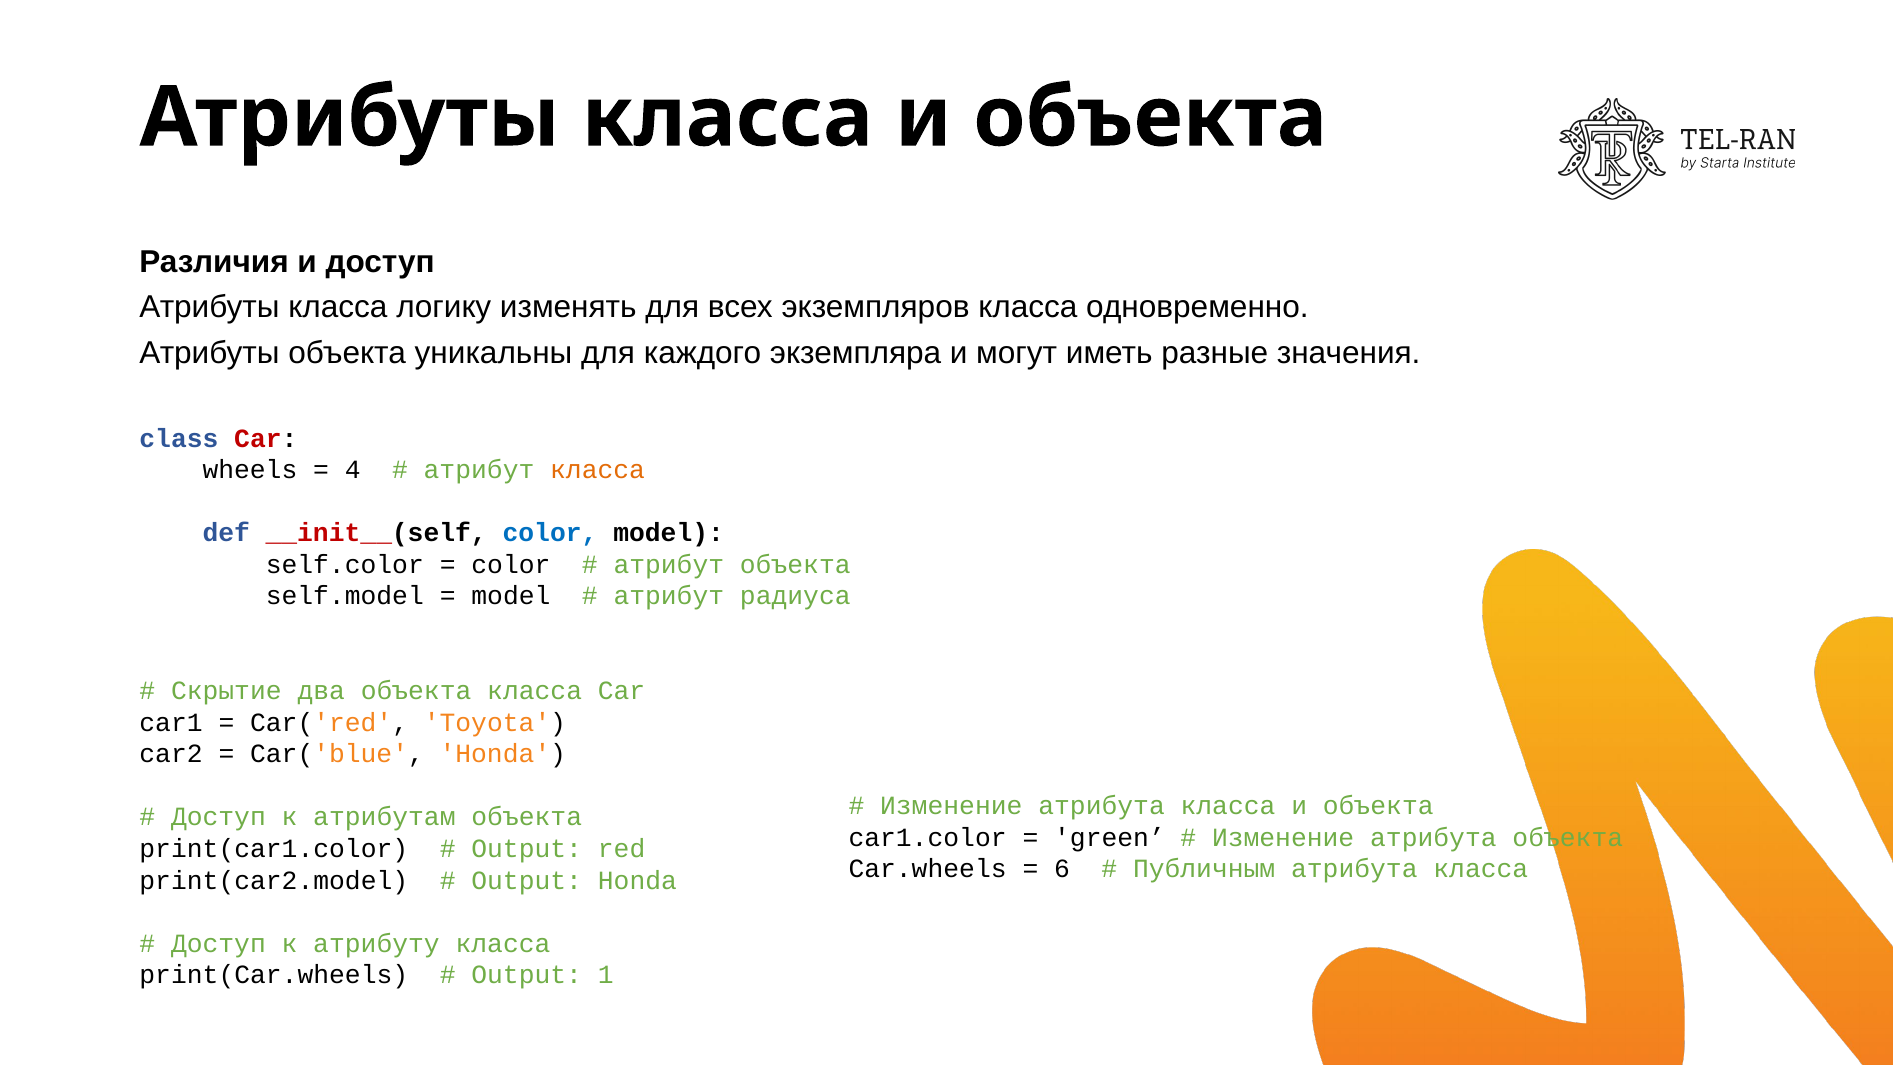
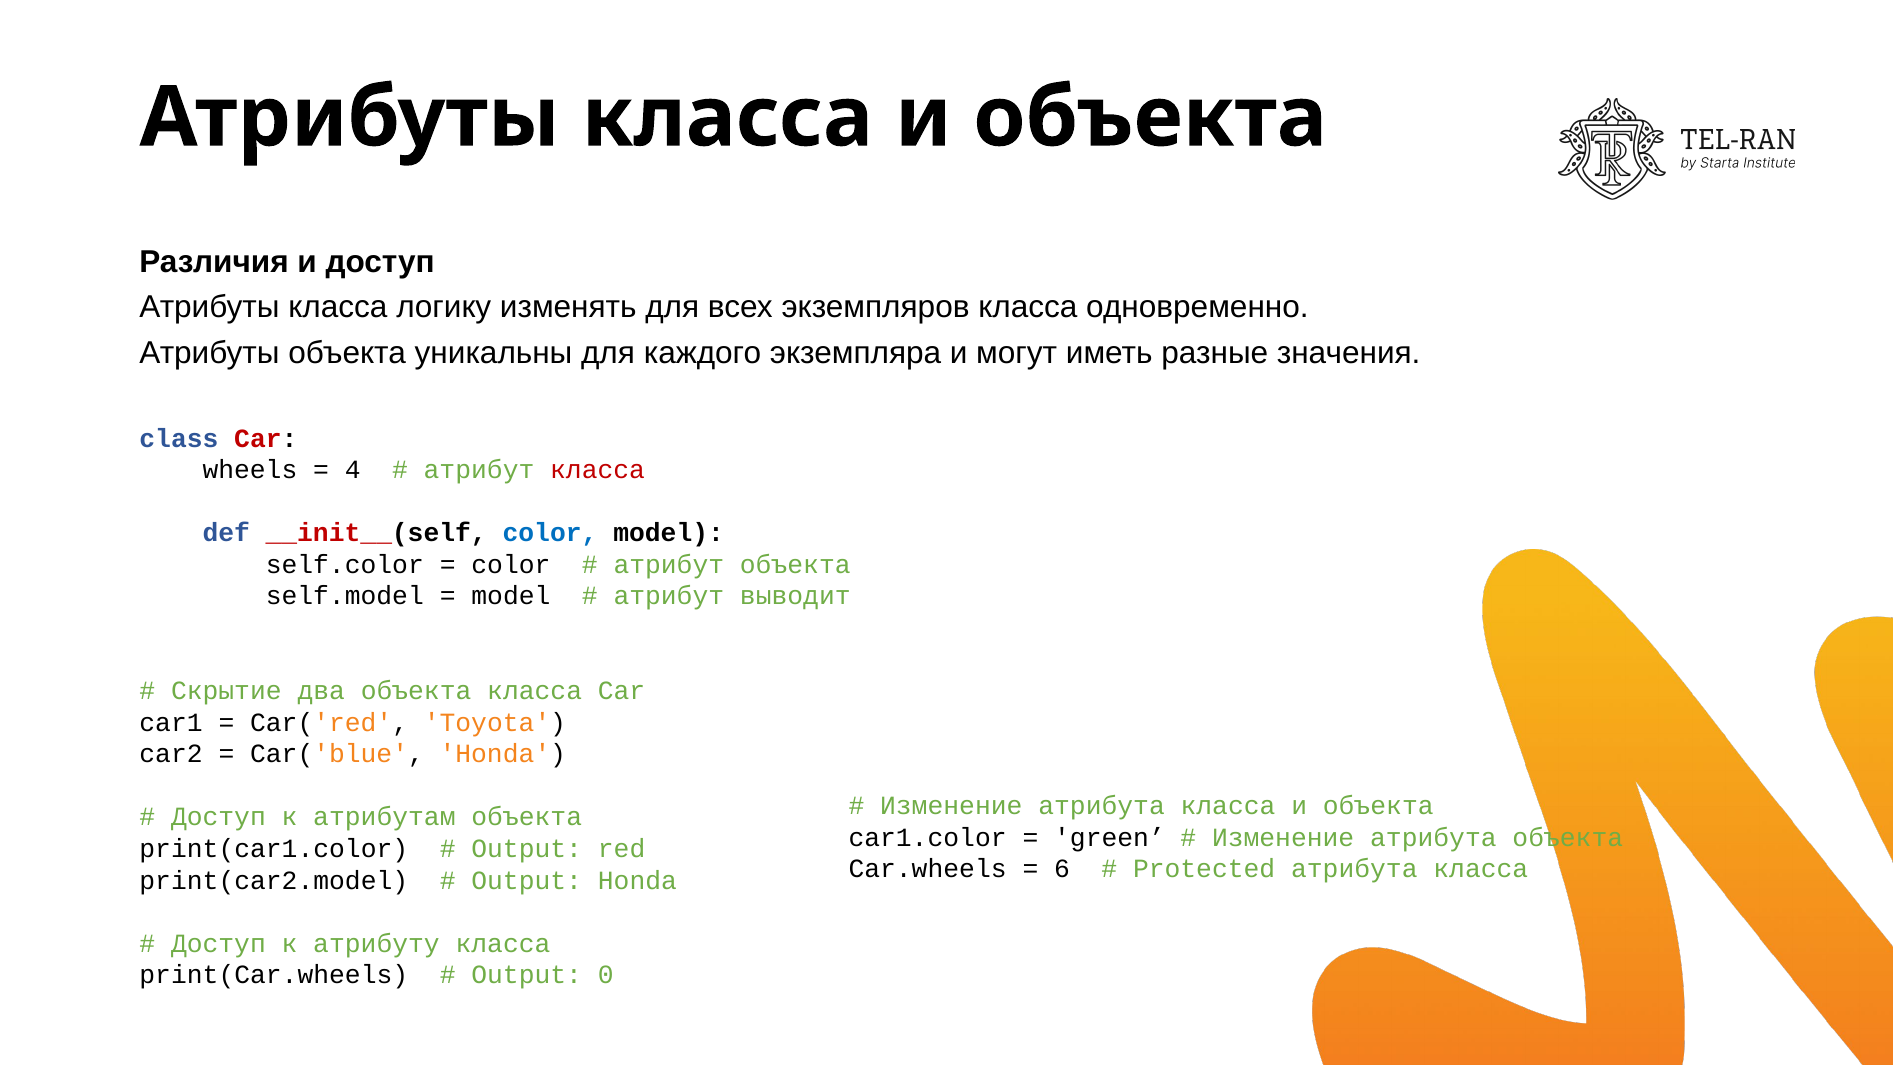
класса colour: orange -> red (598, 470)
радиуса: радиуса -> выводит (795, 596)
Публичным: Публичным -> Protected (1204, 869)
1: 1 -> 0 (606, 975)
